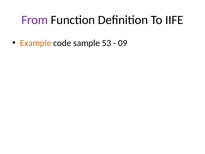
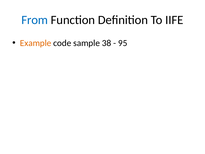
From colour: purple -> blue (35, 20)
53: 53 -> 38 (107, 43)
09: 09 -> 95 (123, 43)
